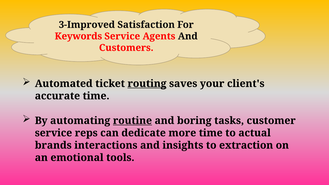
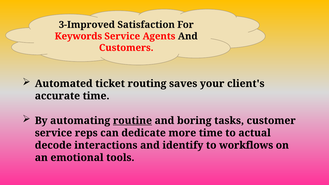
routing underline: present -> none (147, 84)
brands: brands -> decode (53, 145)
insights: insights -> identify (183, 145)
extraction: extraction -> workflows (246, 145)
